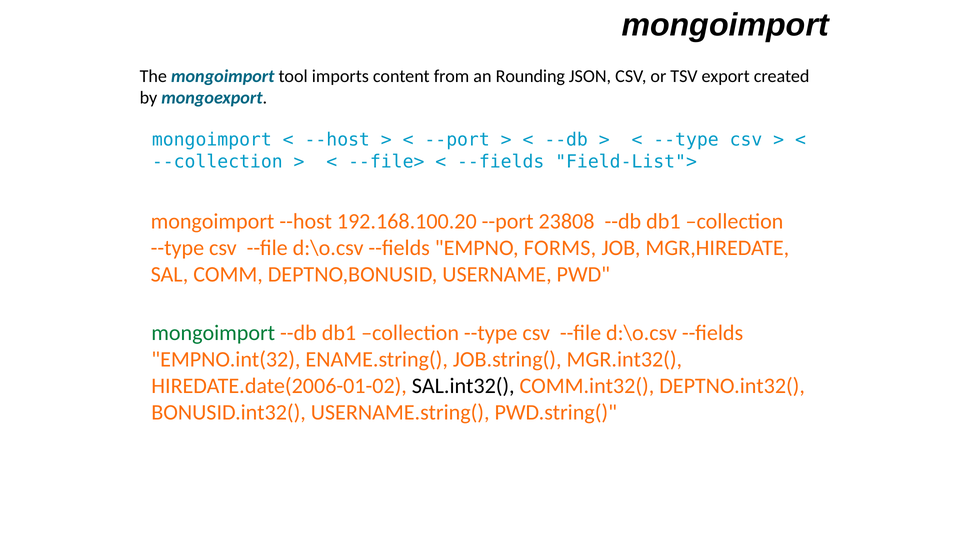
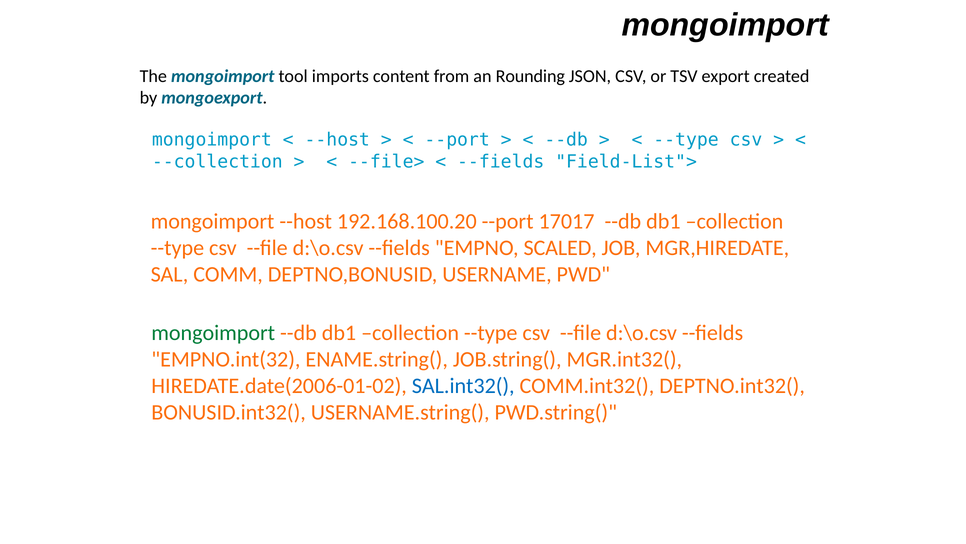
23808: 23808 -> 17017 (567, 221)
FORMS: FORMS -> SCALED (560, 248)
SAL.int32( colour: black -> blue (463, 385)
